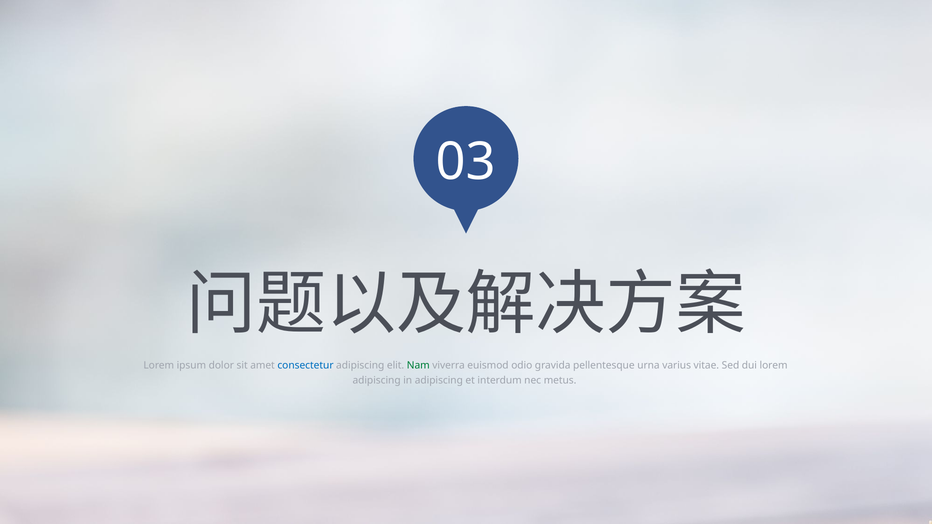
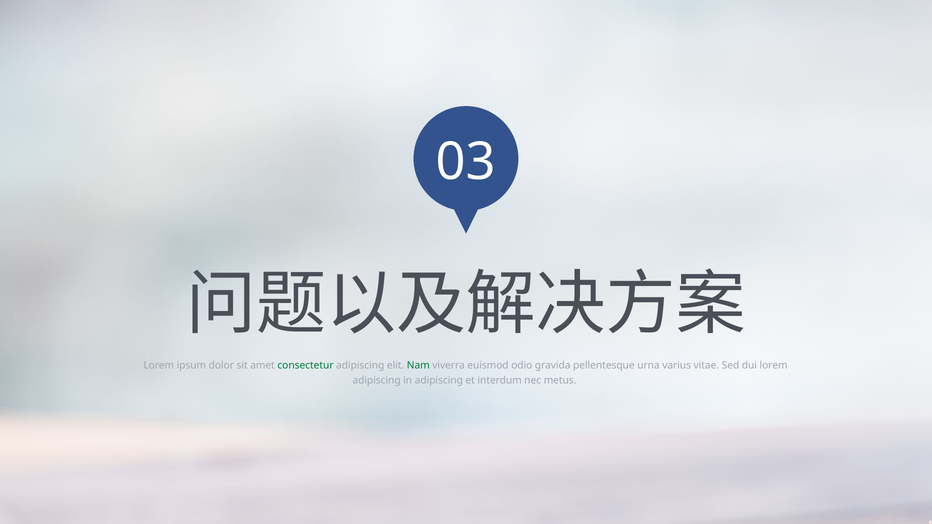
consectetur colour: blue -> green (305, 366)
